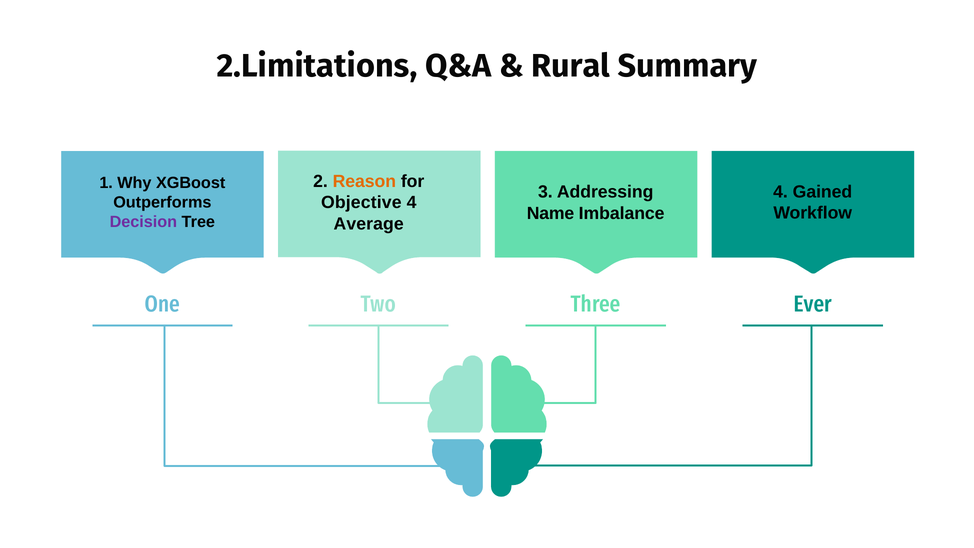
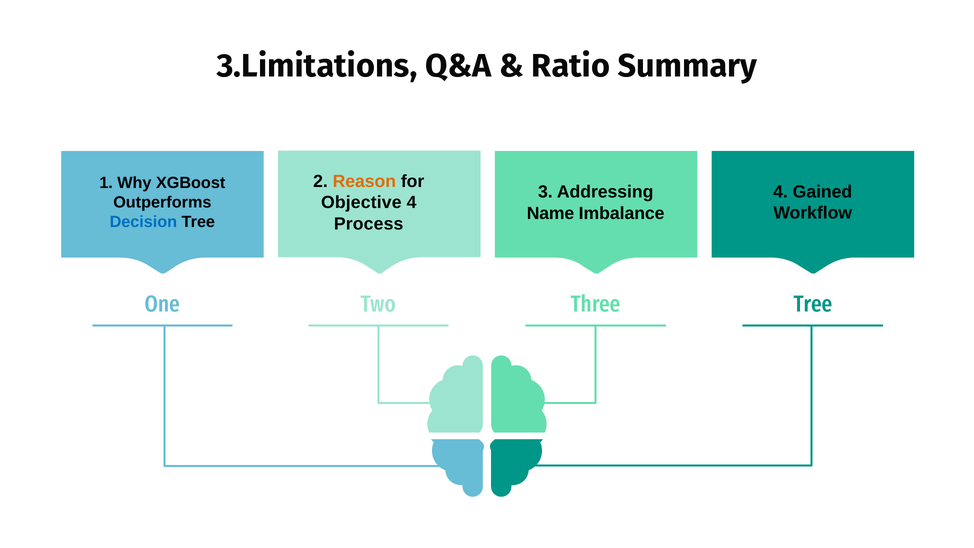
2.Limitations: 2.Limitations -> 3.Limitations (317, 66)
Rural: Rural -> Ratio (571, 66)
Decision colour: purple -> blue (143, 222)
Average: Average -> Process (369, 224)
Two Ever: Ever -> Tree (813, 304)
